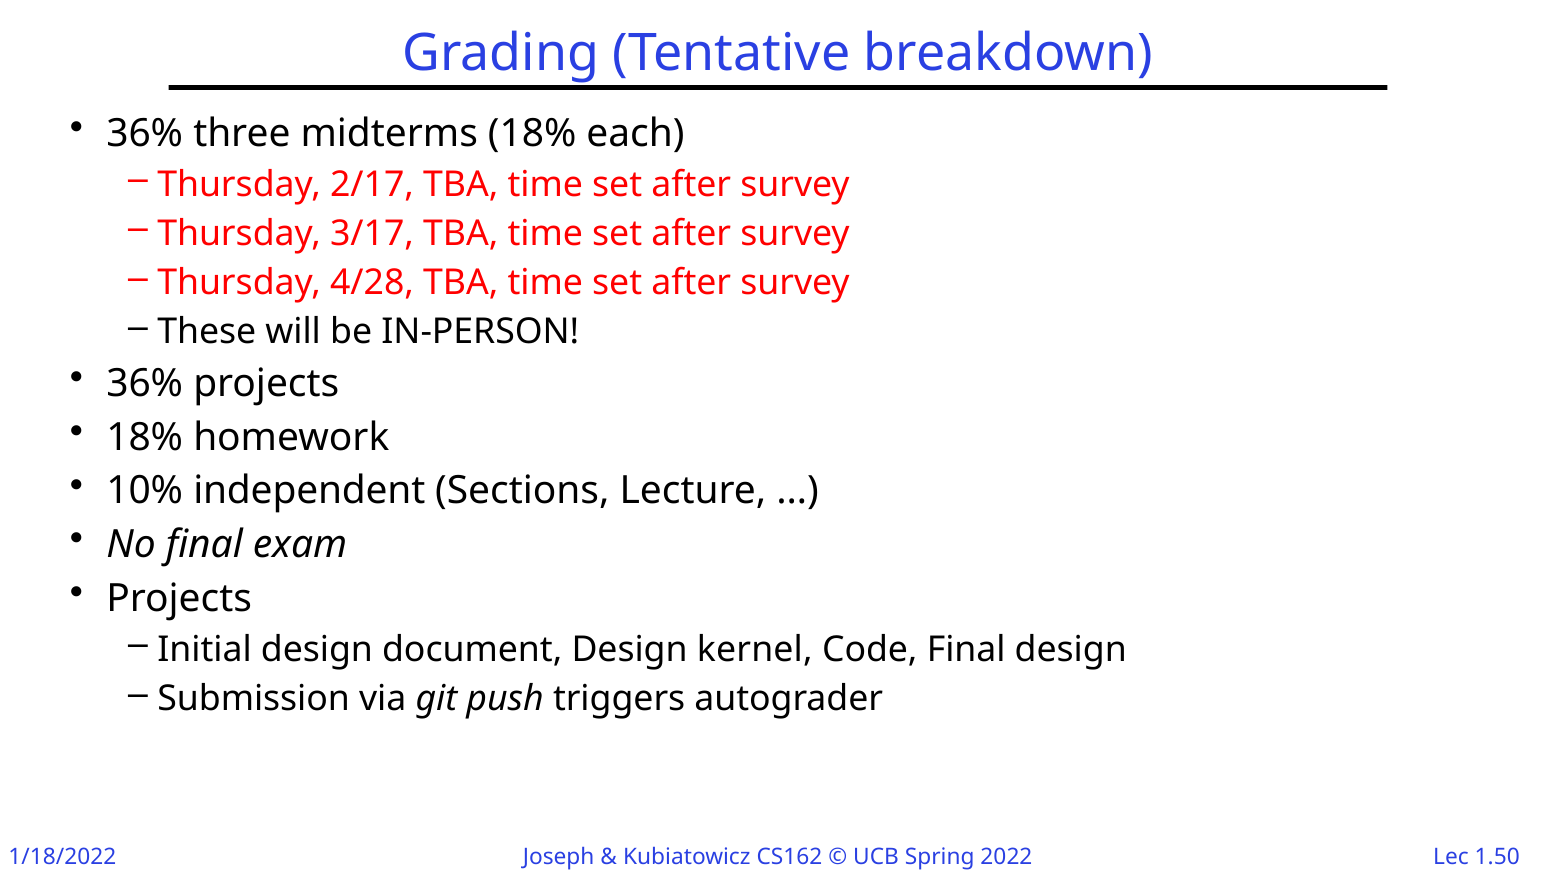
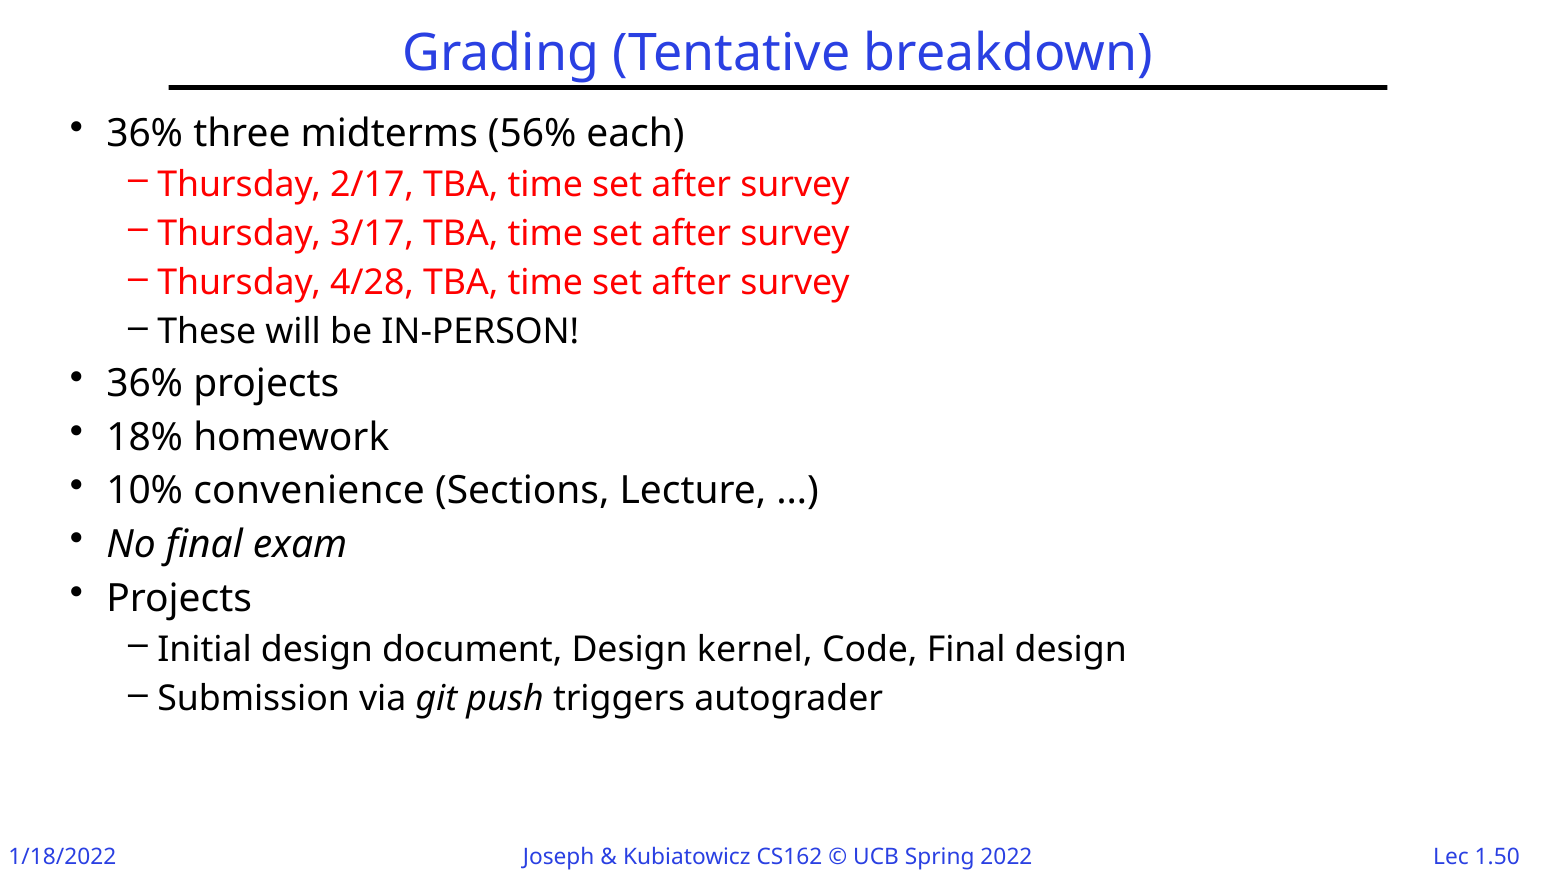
midterms 18%: 18% -> 56% (532, 133)
independent: independent -> convenience (309, 491)
